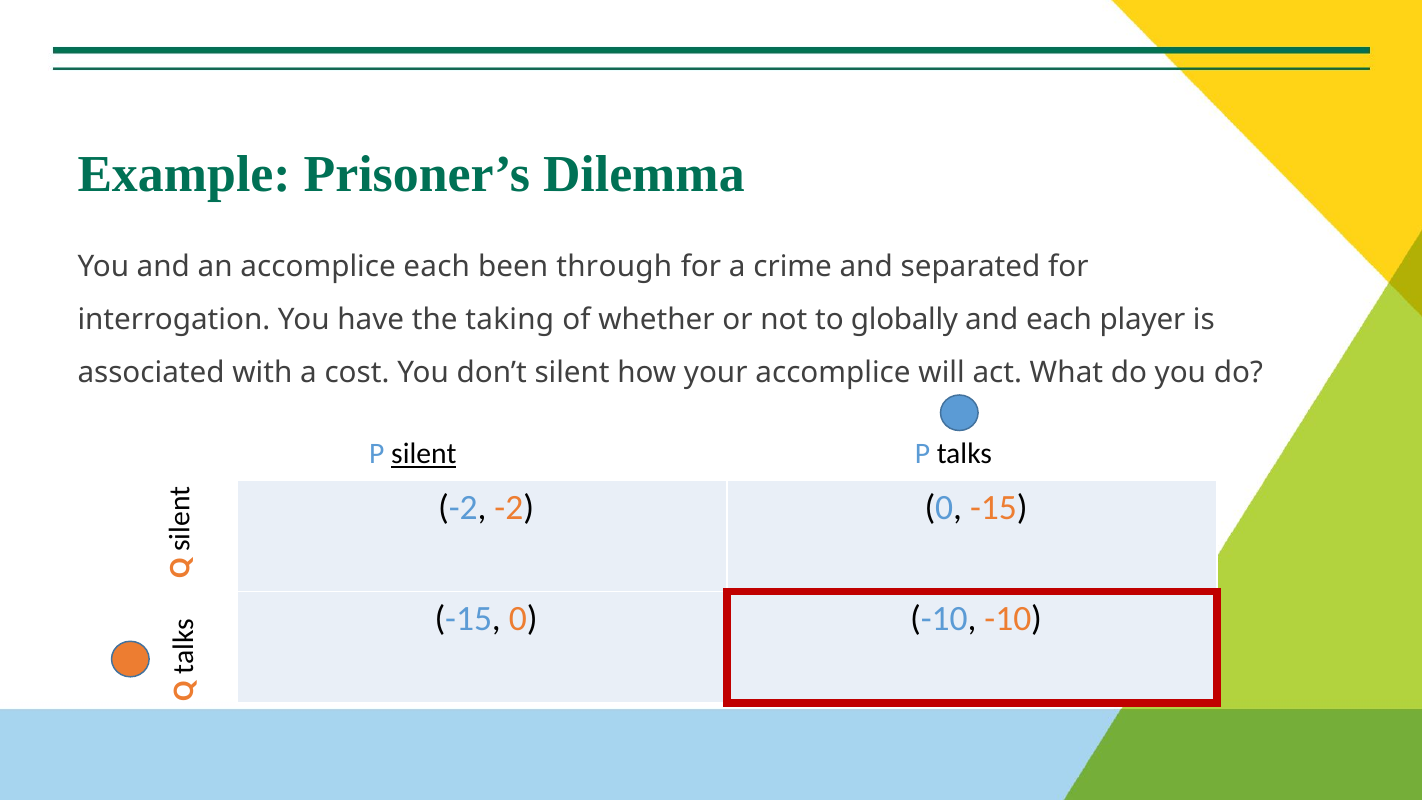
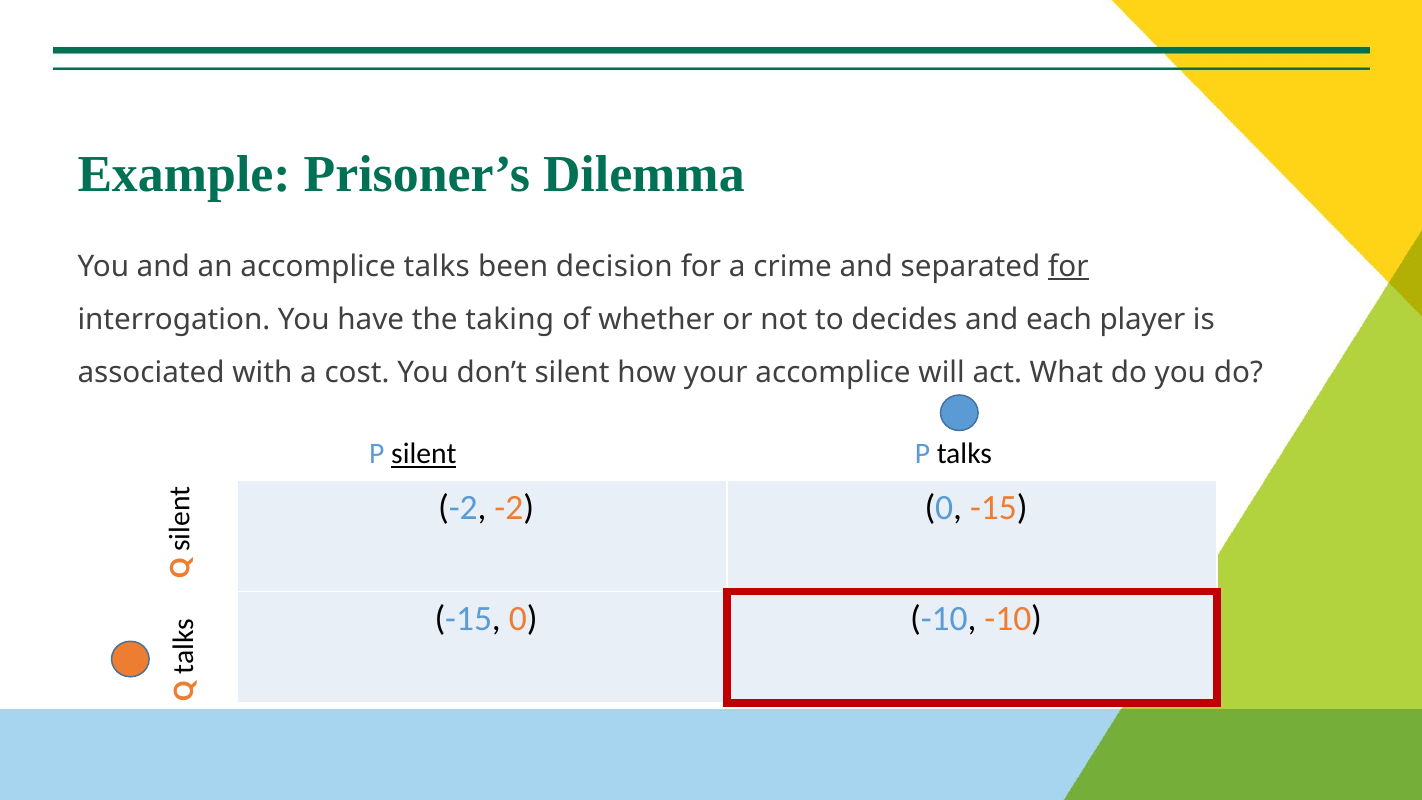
accomplice each: each -> talks (437, 266)
through: through -> decision (614, 266)
for underline: none -> present (1068, 266)
globally: globally -> decides (904, 320)
